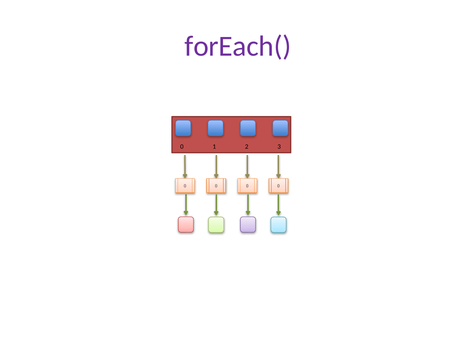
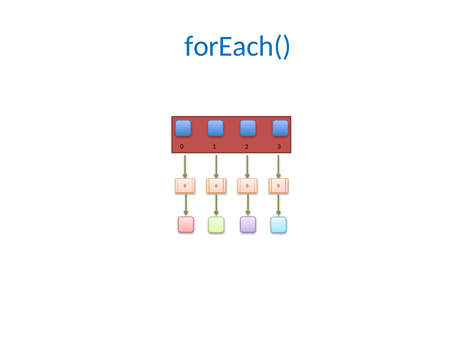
forEach( colour: purple -> blue (238, 46)
